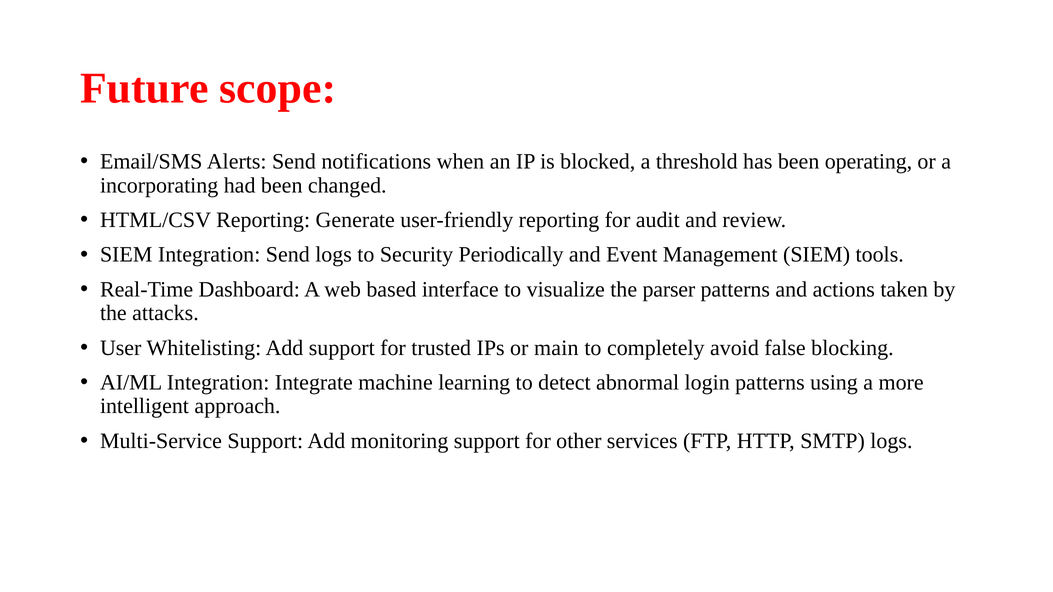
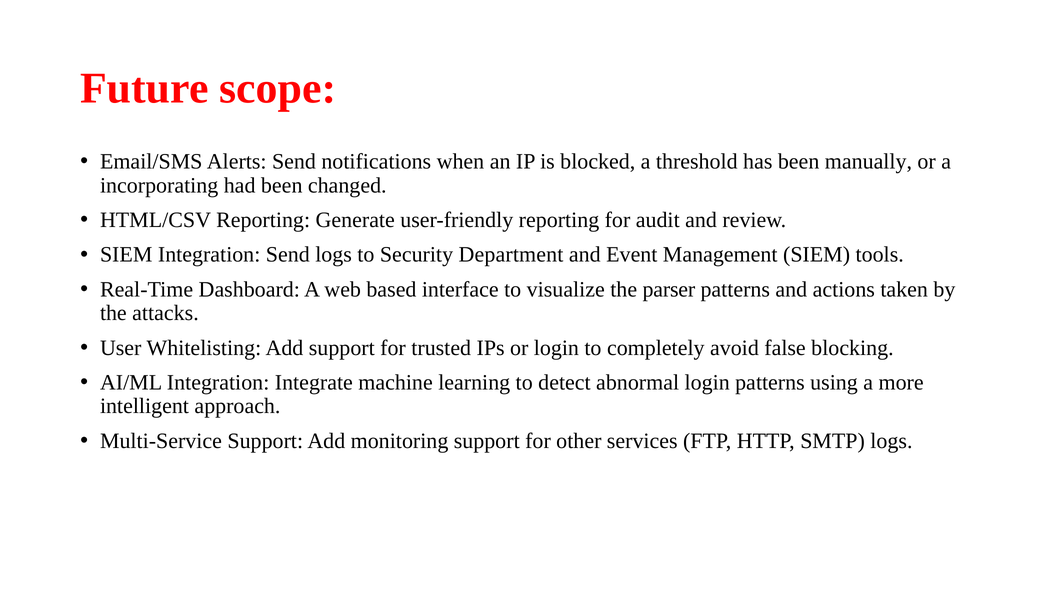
operating: operating -> manually (868, 162)
Periodically: Periodically -> Department (511, 255)
or main: main -> login (556, 348)
